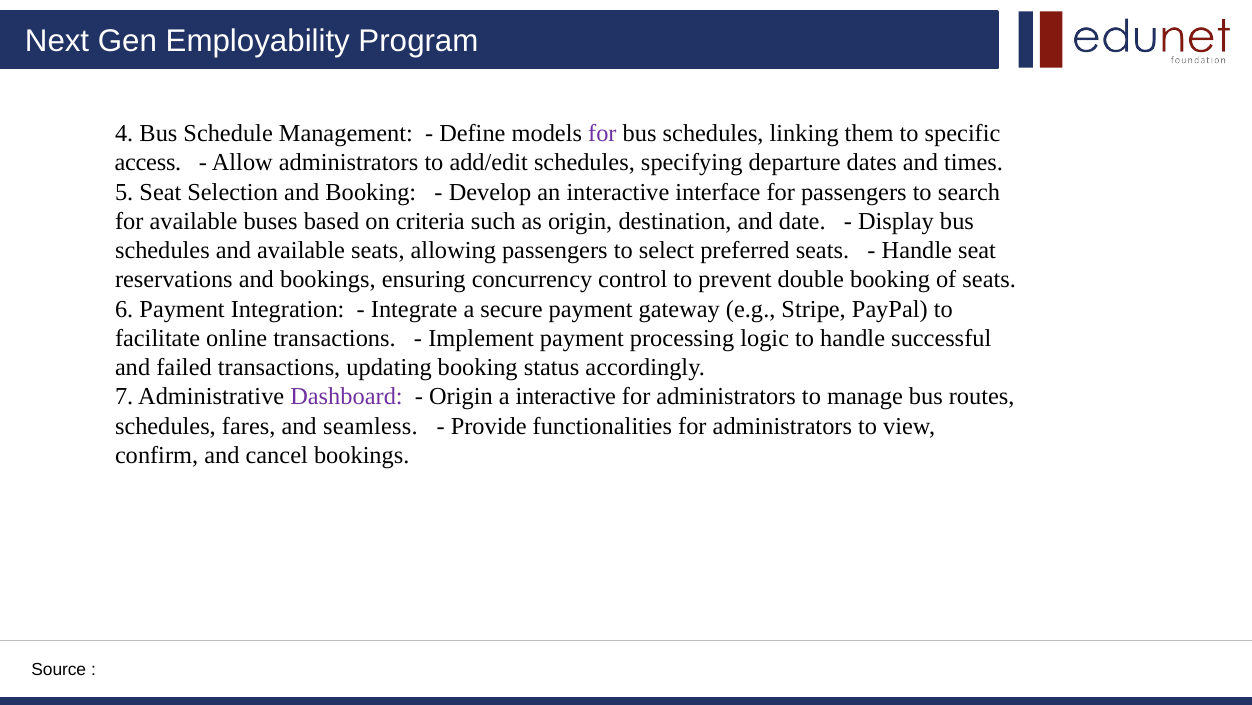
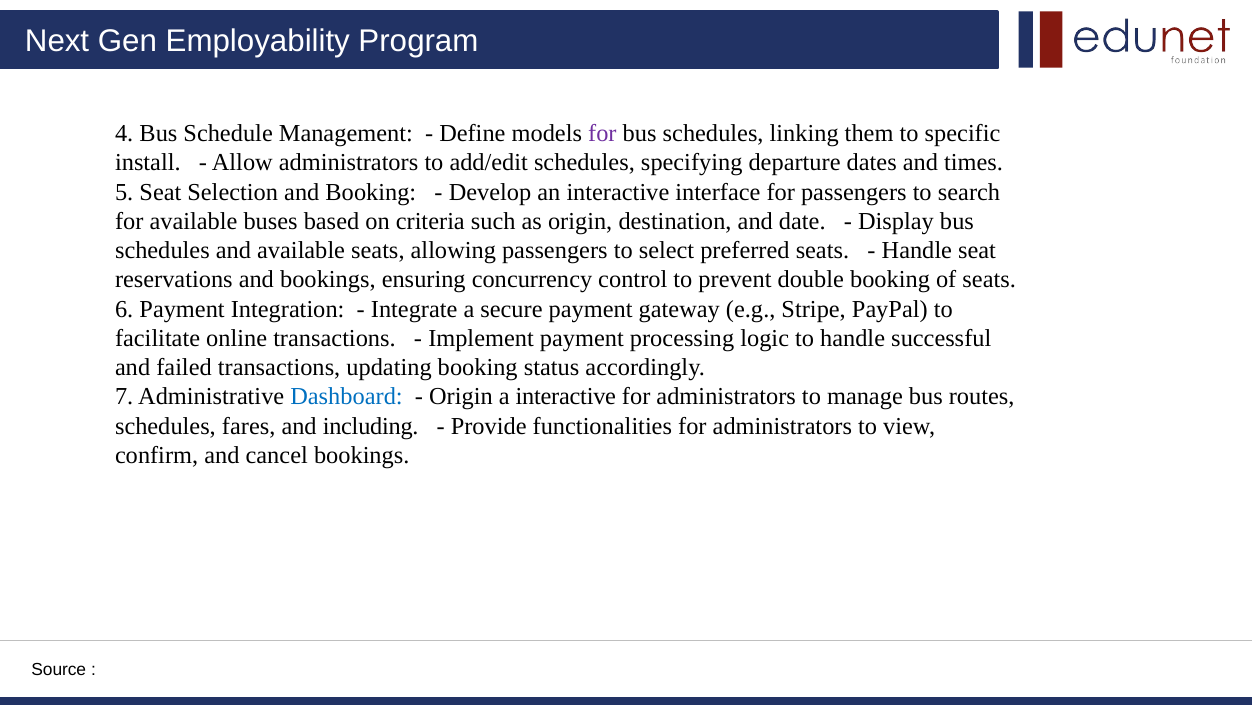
access: access -> install (148, 163)
Dashboard colour: purple -> blue (347, 396)
seamless: seamless -> including (371, 426)
